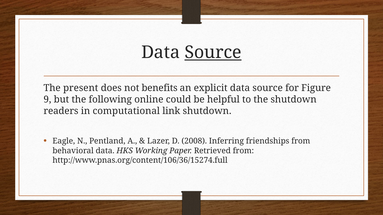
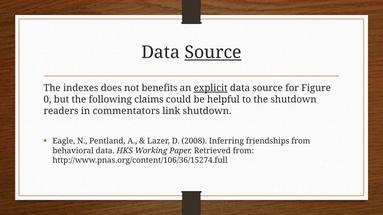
present: present -> indexes (81, 88)
explicit underline: none -> present (211, 88)
9: 9 -> 0 (47, 100)
online: online -> claims (149, 100)
computational: computational -> commentators (126, 111)
